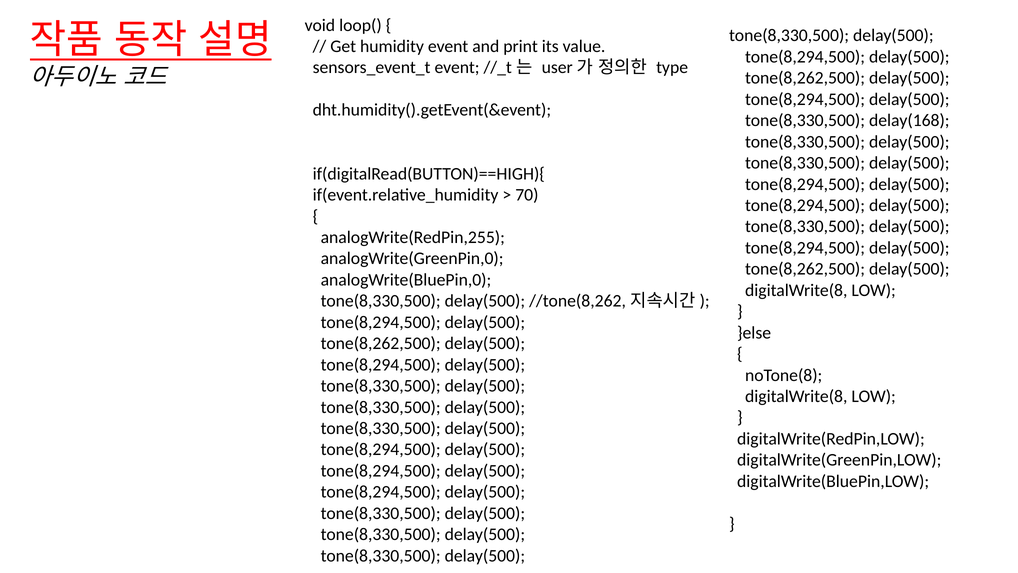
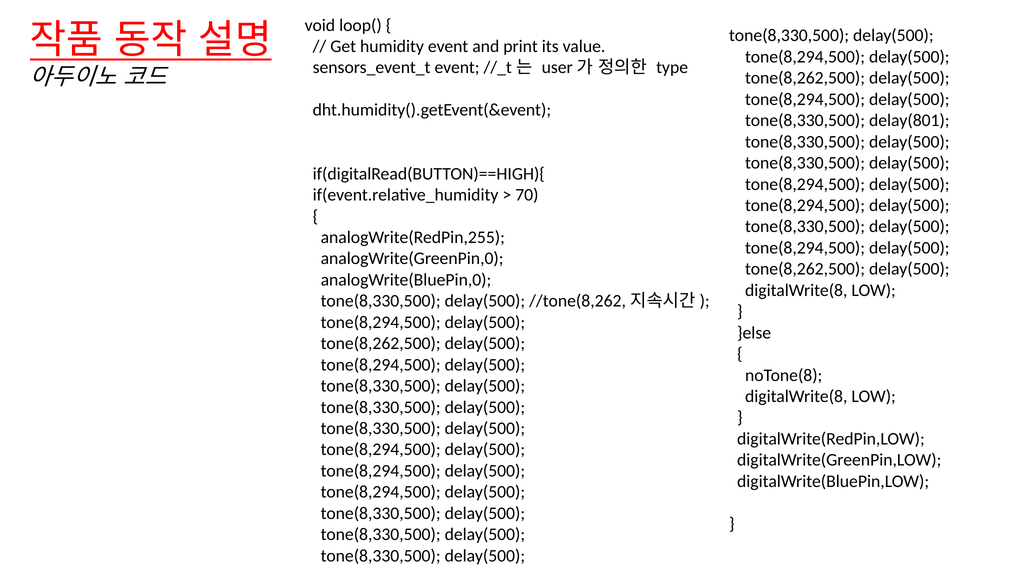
delay(168: delay(168 -> delay(801 (909, 120)
